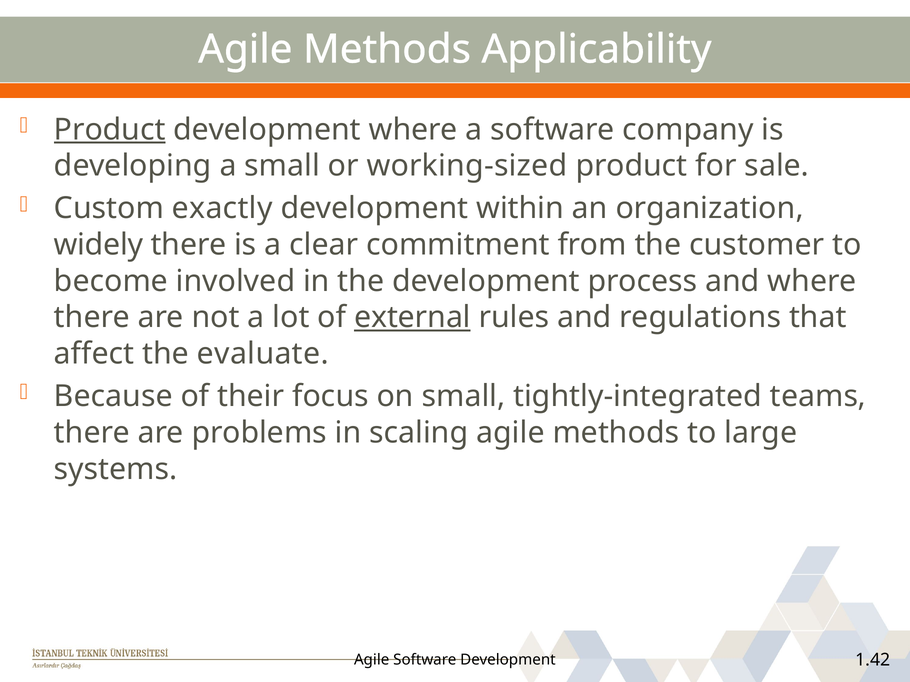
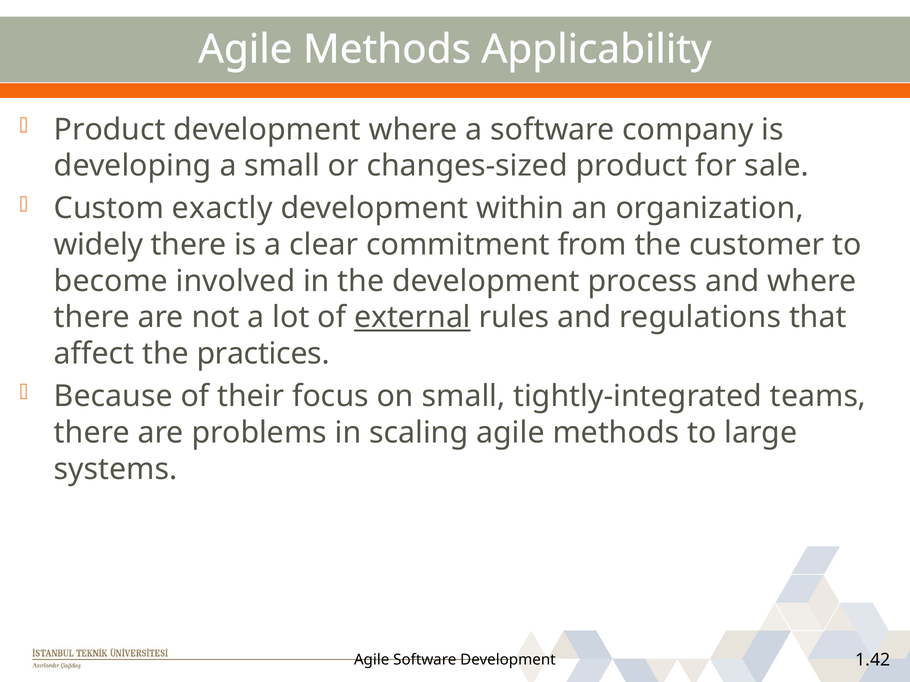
Product underline: present -> none (110, 130)
working-sized: working-sized -> changes-sized (467, 166)
evaluate: evaluate -> practices (263, 354)
